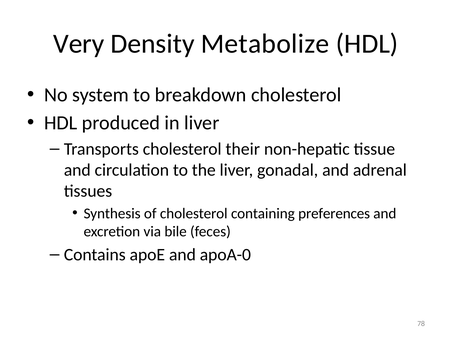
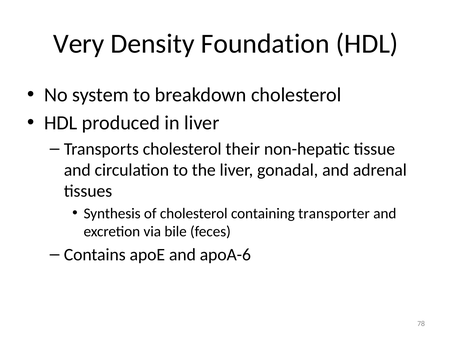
Metabolize: Metabolize -> Foundation (265, 44)
preferences: preferences -> transporter (334, 213)
apoA-0: apoA-0 -> apoA-6 (225, 255)
